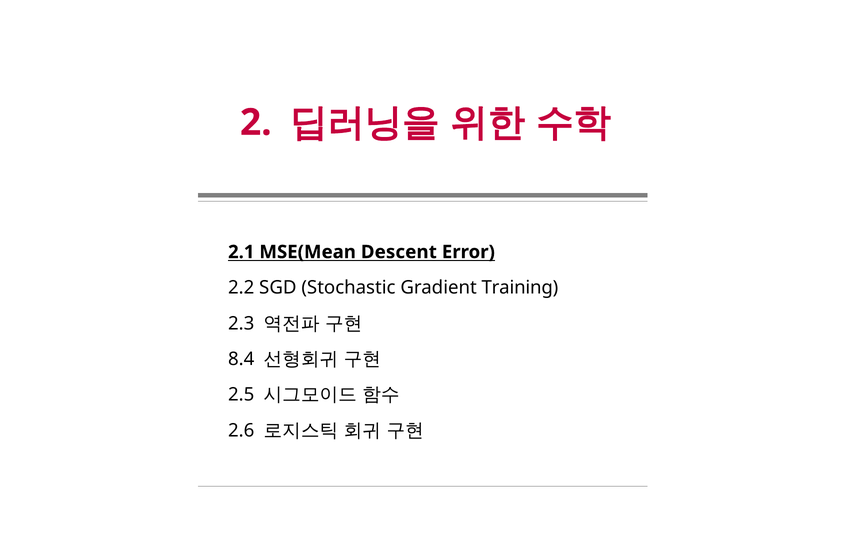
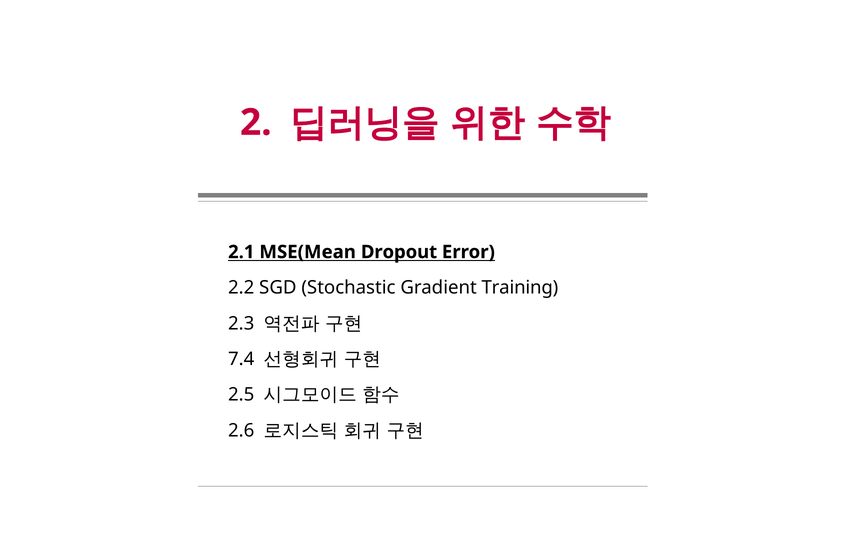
Descent: Descent -> Dropout (399, 252)
8.4: 8.4 -> 7.4 (241, 359)
